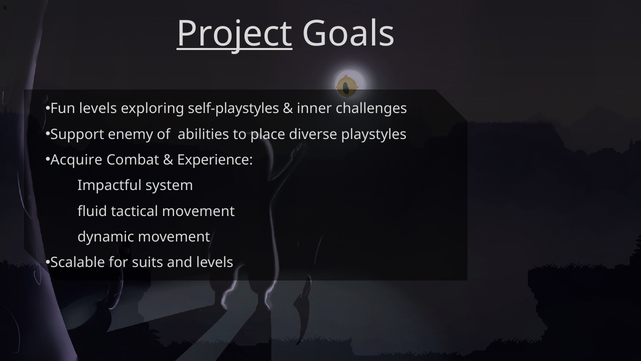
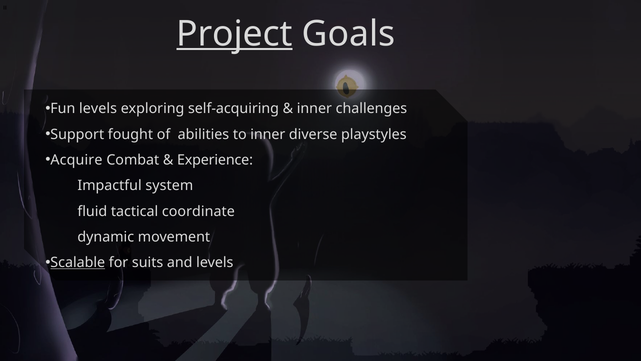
self-playstyles: self-playstyles -> self-acquiring (234, 109)
enemy: enemy -> fought (130, 134)
to place: place -> inner (268, 134)
tactical movement: movement -> coordinate (198, 211)
Scalable underline: none -> present (78, 262)
